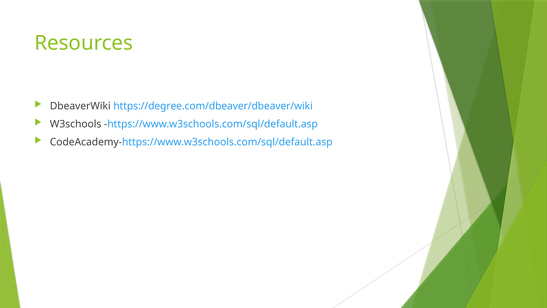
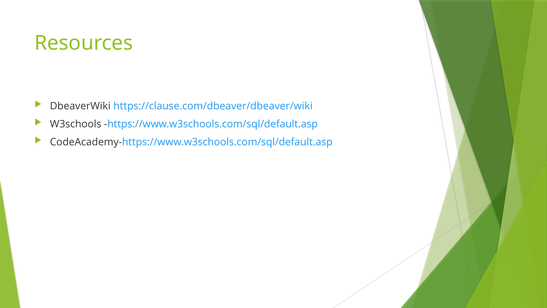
https://degree.com/dbeaver/dbeaver/wiki: https://degree.com/dbeaver/dbeaver/wiki -> https://clause.com/dbeaver/dbeaver/wiki (213, 106)
